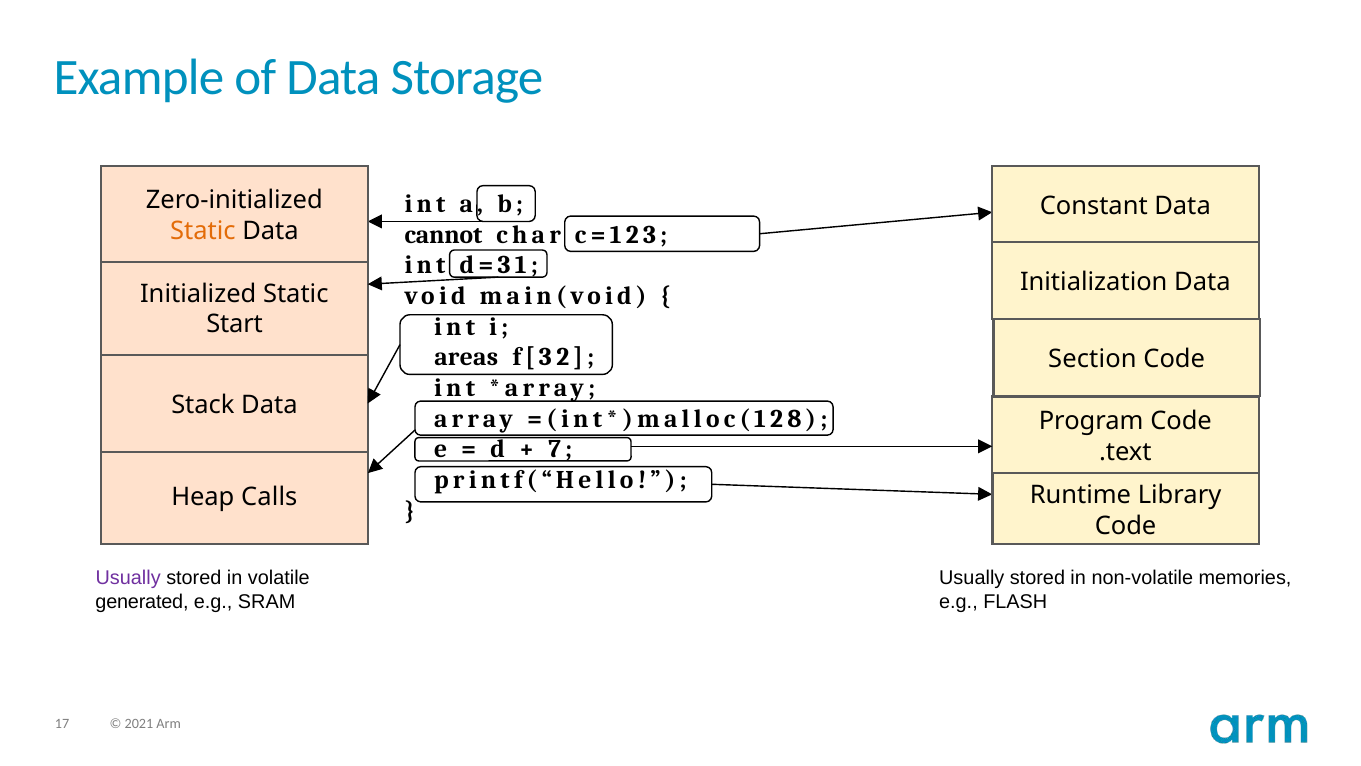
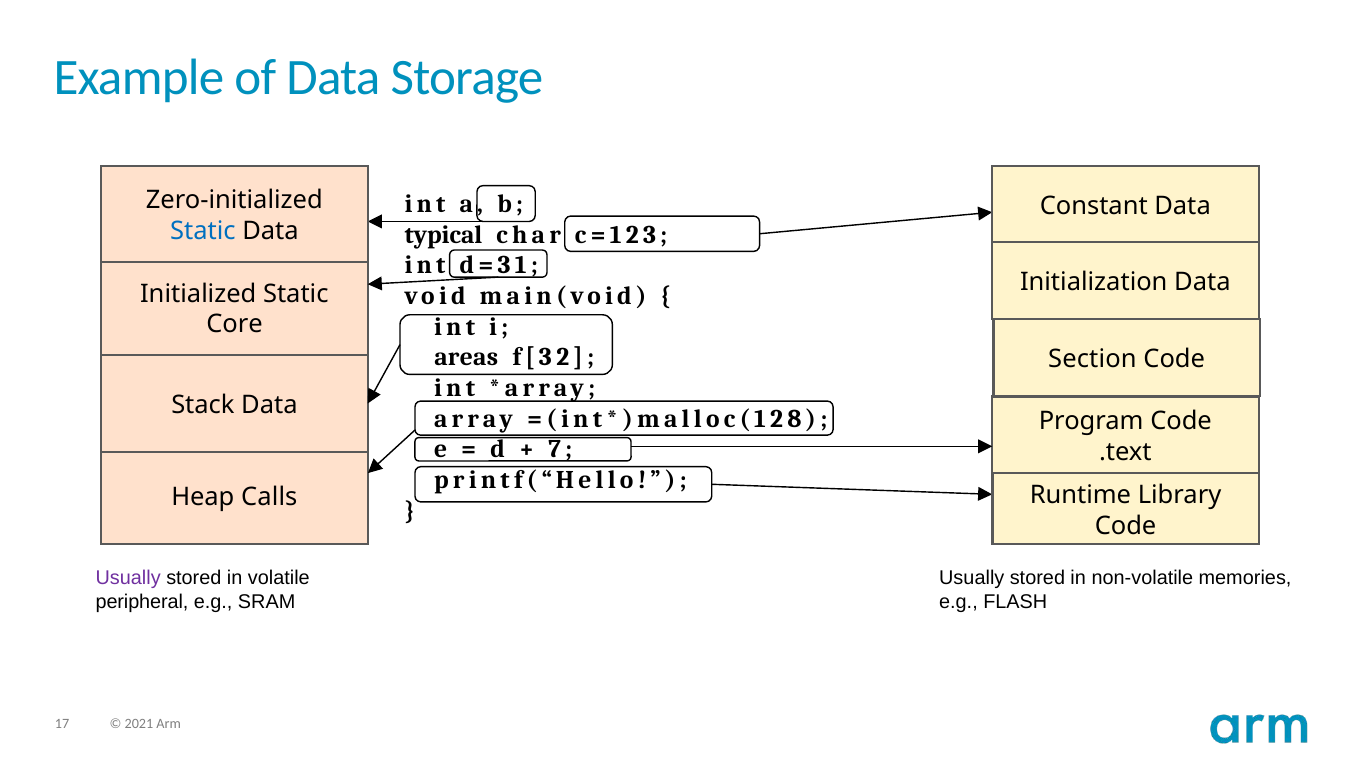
Static colour: orange -> blue (203, 231)
cannot: cannot -> typical (443, 235)
Start: Start -> Core (235, 324)
generated: generated -> peripheral (142, 601)
